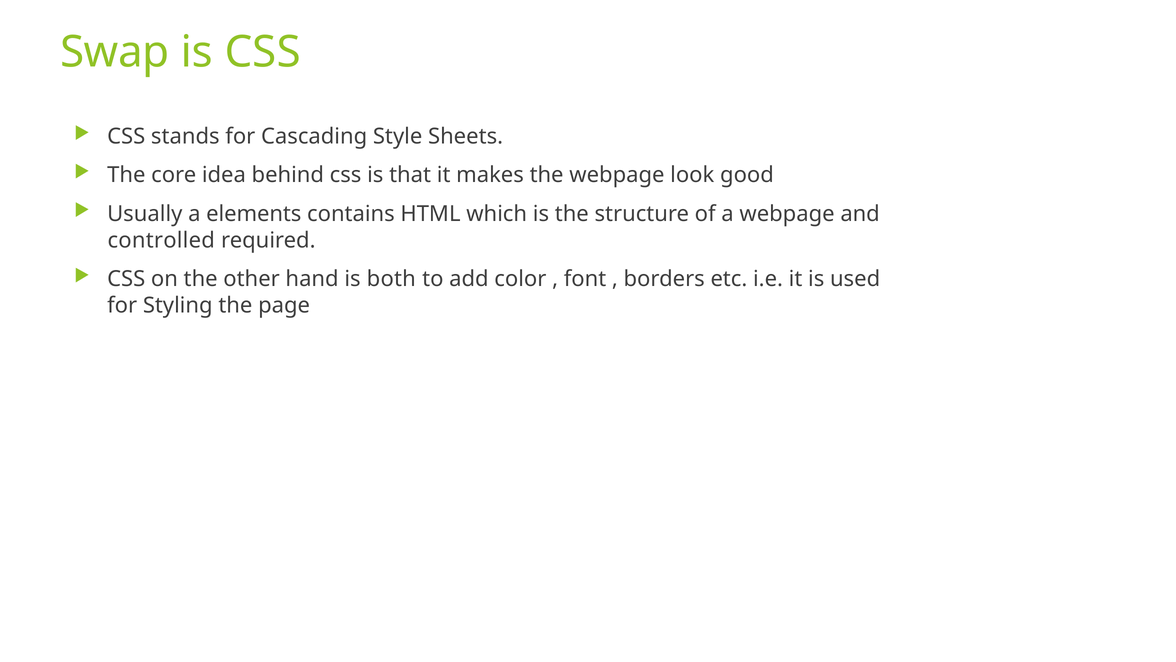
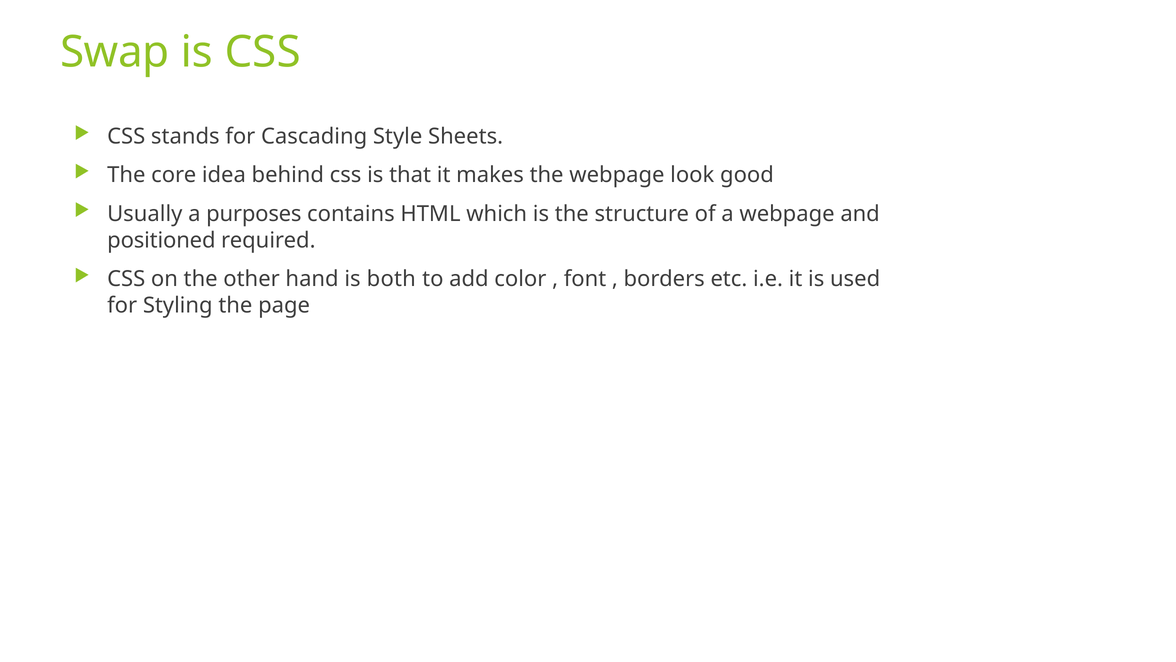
elements: elements -> purposes (254, 214)
controlled: controlled -> positioned (161, 240)
